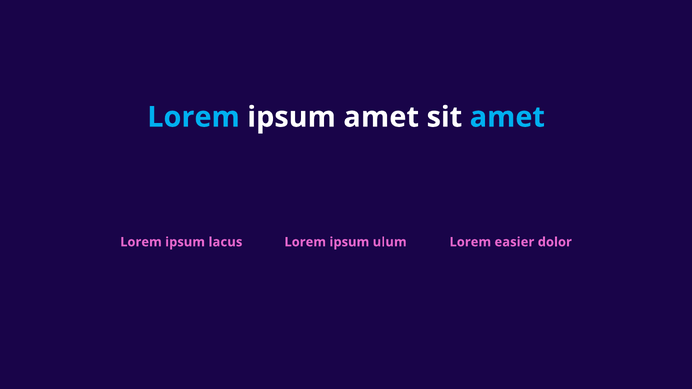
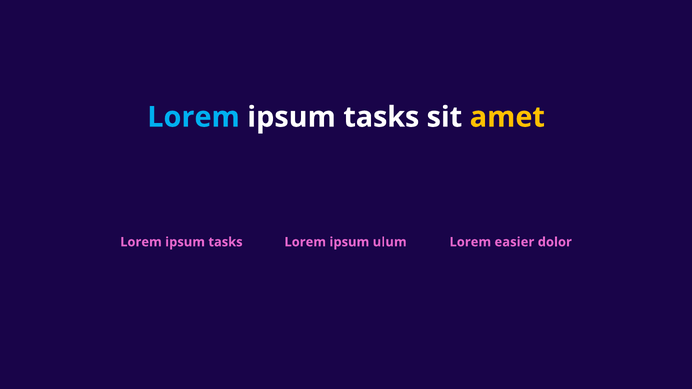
amet: amet -> tasks (381, 117)
amet colour: light blue -> yellow (507, 117)
lacus: lacus -> tasks (225, 242)
